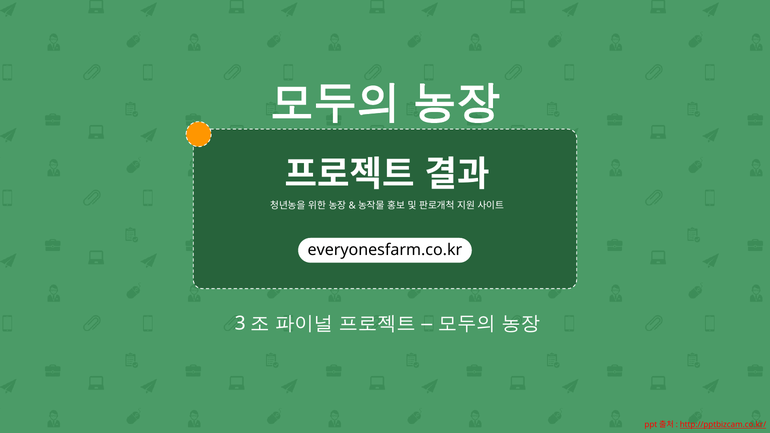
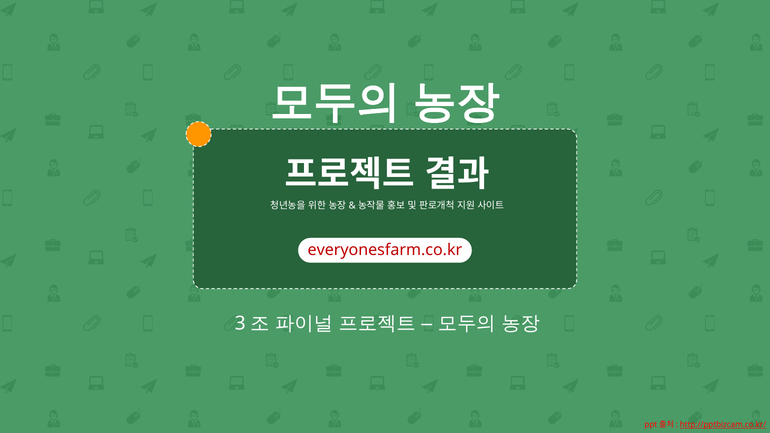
everyonesfarm.co.kr colour: black -> red (385, 250)
